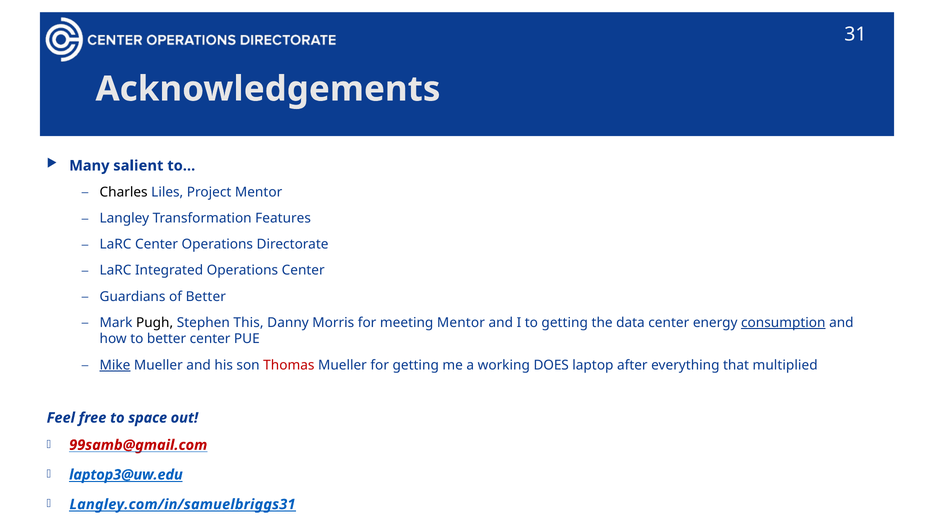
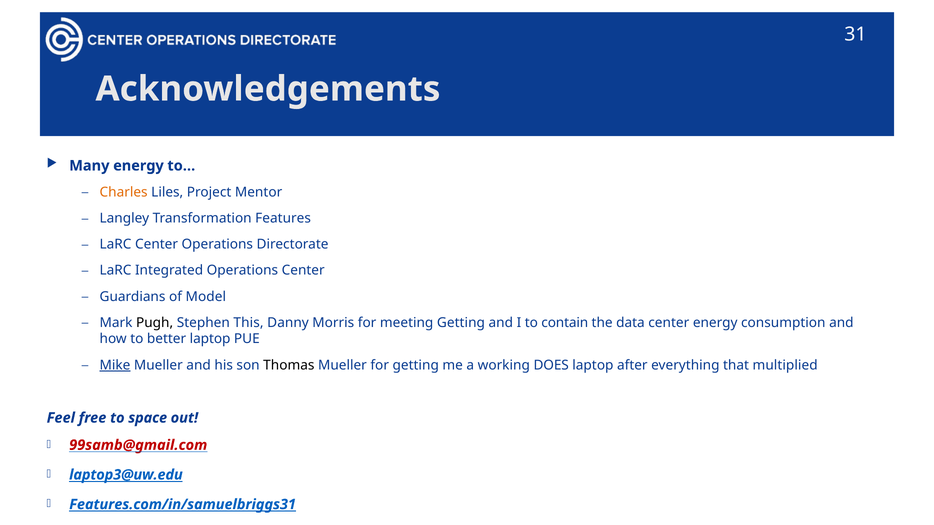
Many salient: salient -> energy (138, 166)
Charles colour: black -> orange (124, 192)
of Better: Better -> Model (206, 297)
meeting Mentor: Mentor -> Getting (461, 323)
to getting: getting -> contain (565, 323)
consumption underline: present -> none (783, 323)
better center: center -> laptop (210, 339)
Thomas colour: red -> black (289, 365)
Langley.com/in/samuelbriggs31: Langley.com/in/samuelbriggs31 -> Features.com/in/samuelbriggs31 (183, 505)
